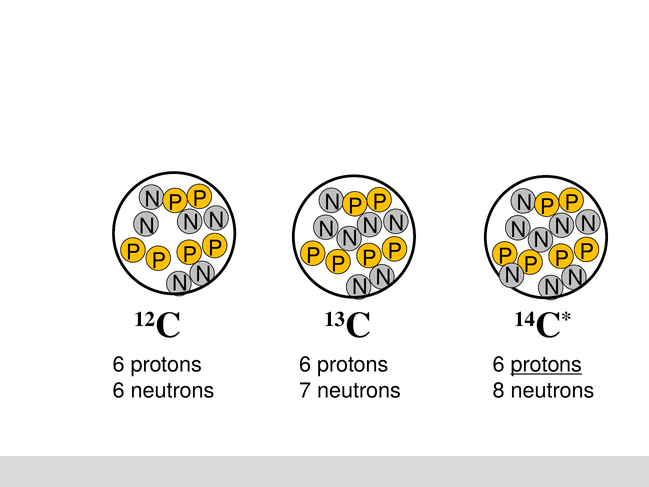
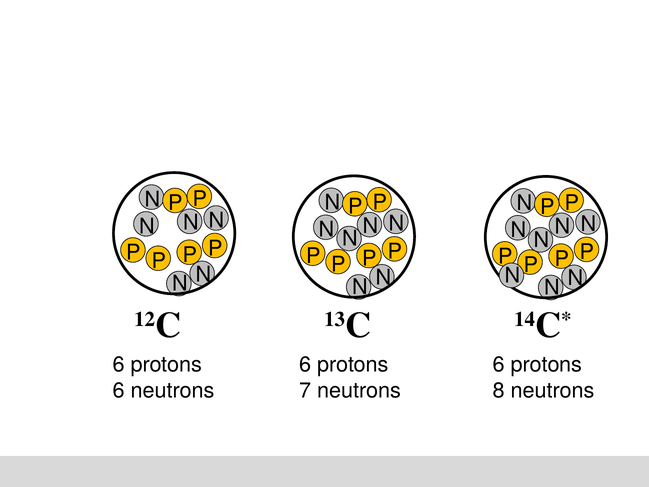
protons underline: present -> none (546, 364)
